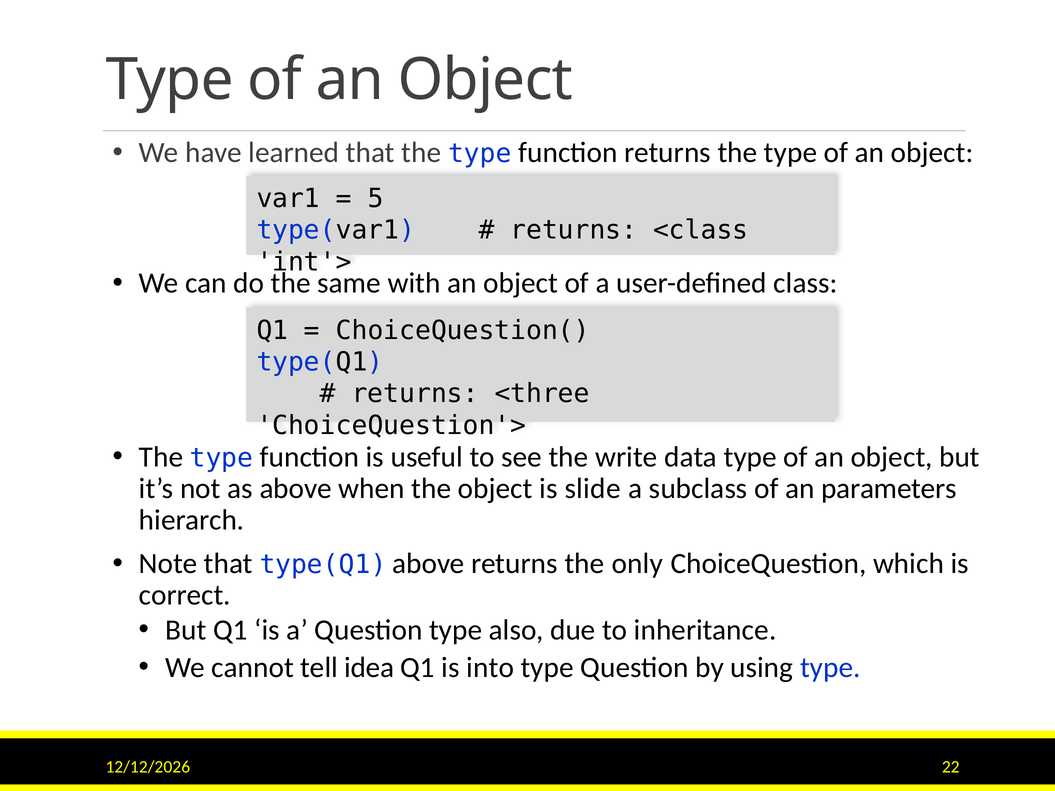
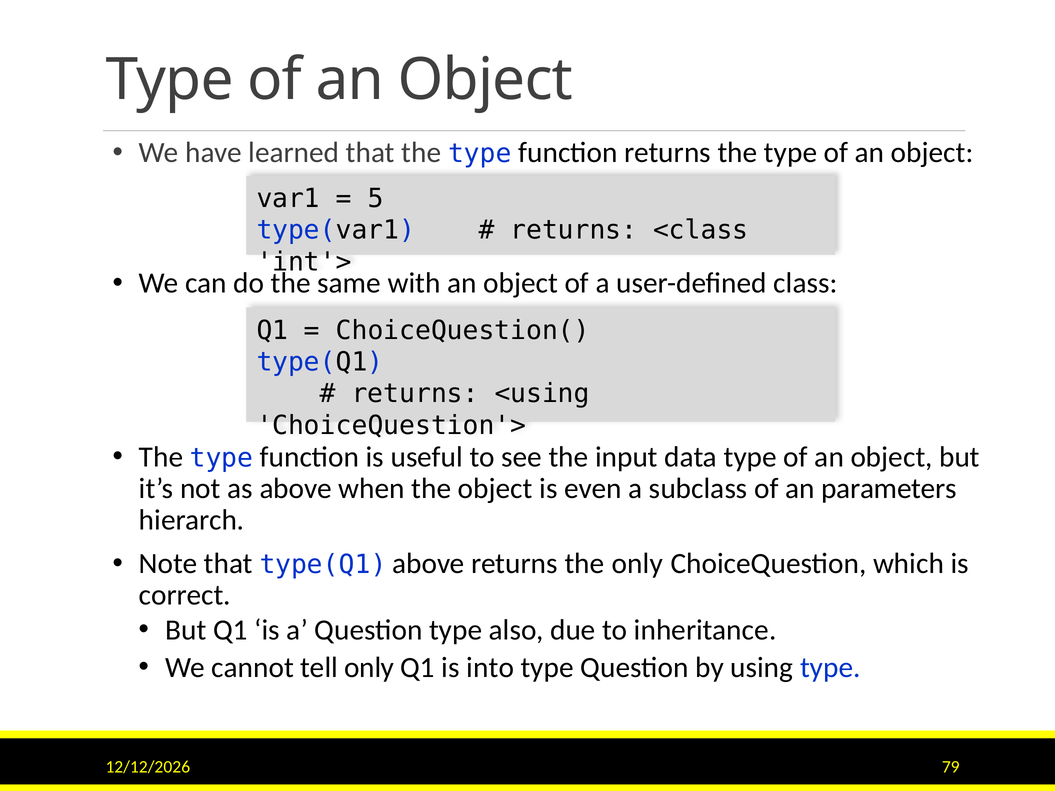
<three: <three -> <using (542, 394)
write: write -> input (626, 457)
slide: slide -> even (593, 489)
tell idea: idea -> only (369, 668)
22: 22 -> 79 (951, 767)
